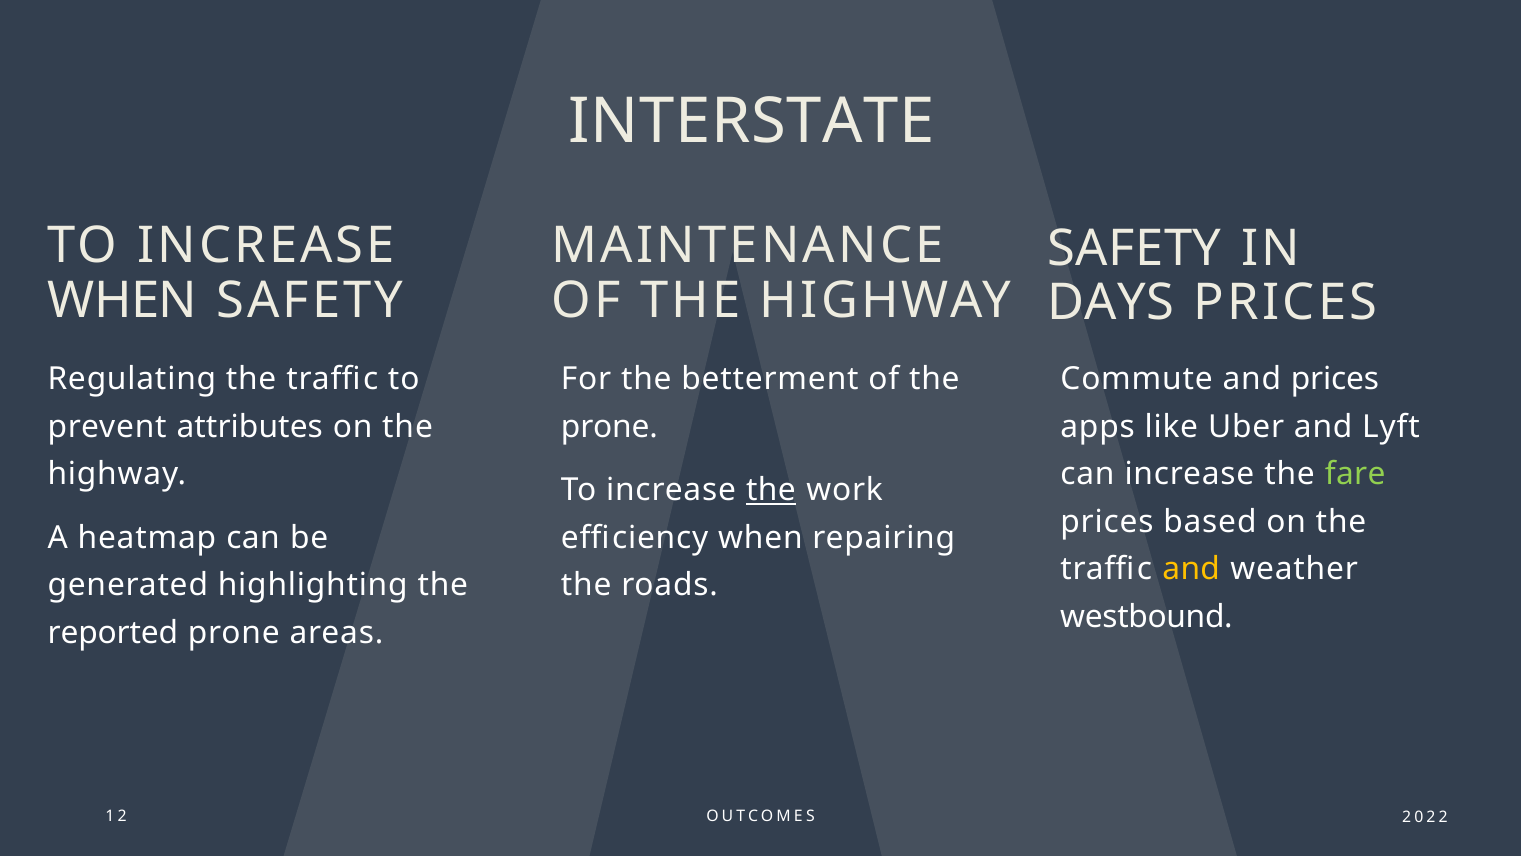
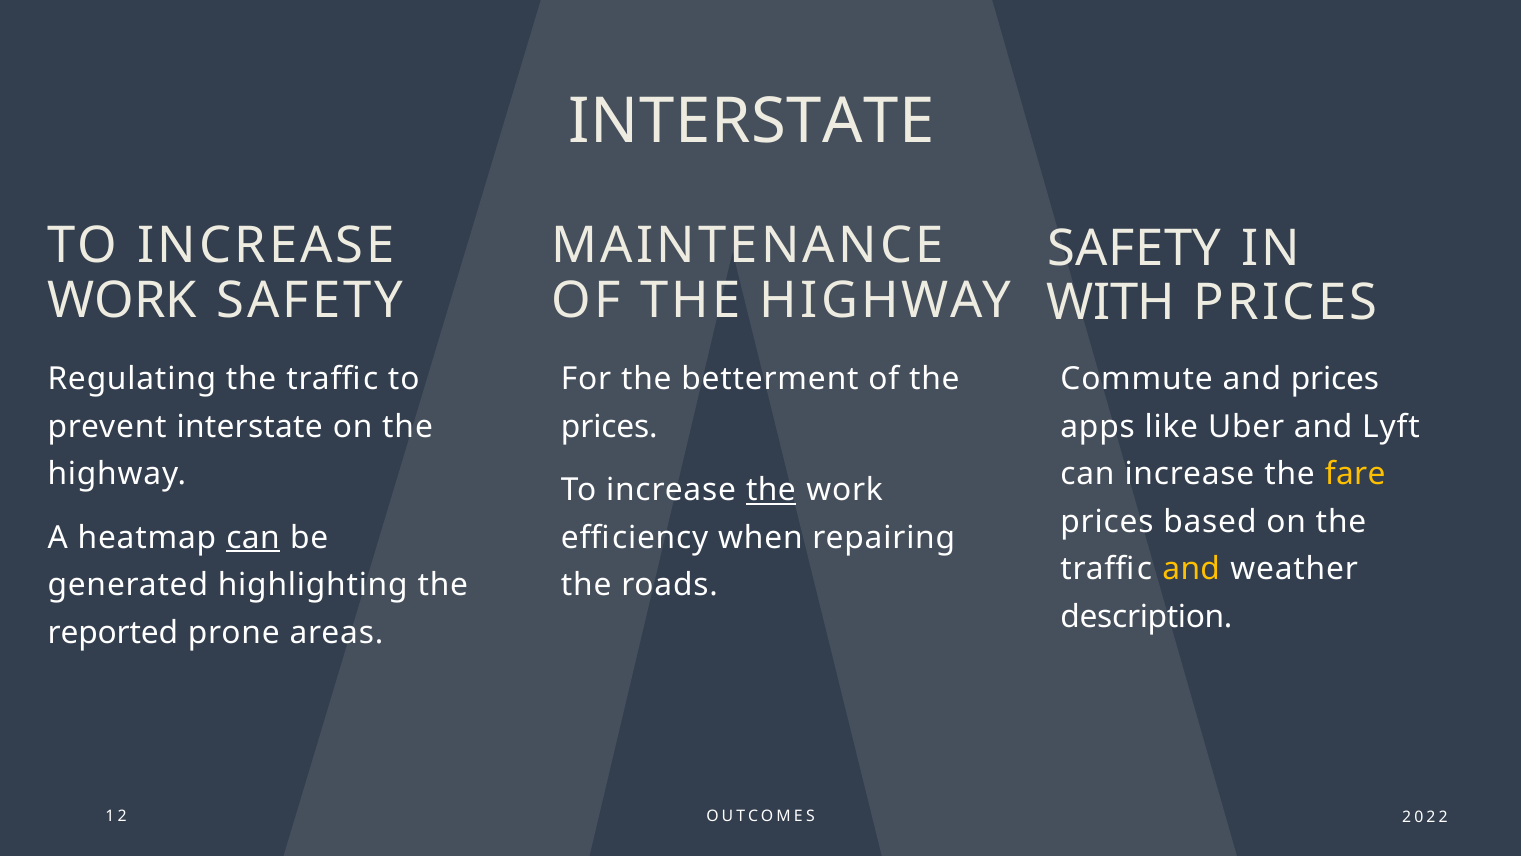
WHEN: WHEN -> WORK (122, 301)
DAYS: DAYS -> WITH (1111, 303)
prevent attributes: attributes -> interstate (250, 426)
prone: prone -> prices (609, 427)
fare colour: light green -> yellow (1355, 474)
can underline: none -> present (253, 537)
westbound: westbound -> description (1146, 616)
